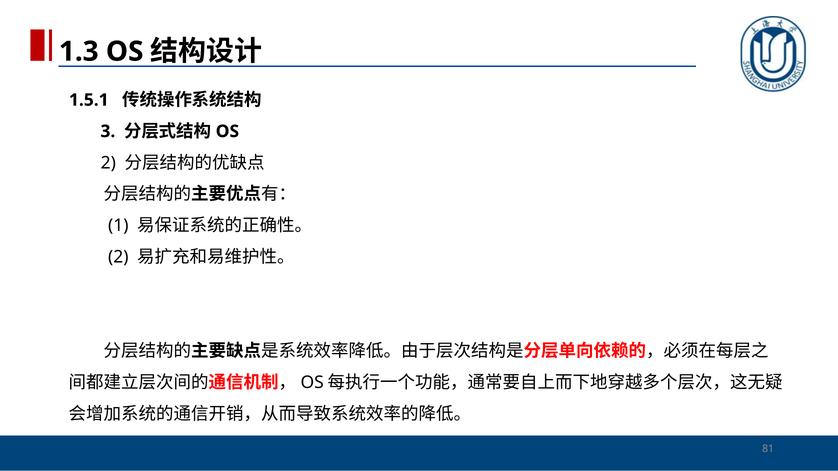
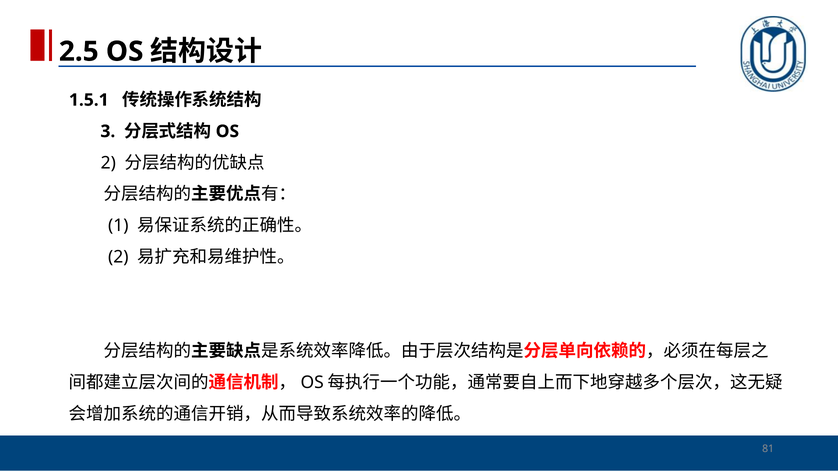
1.3: 1.3 -> 2.5 (79, 52)
